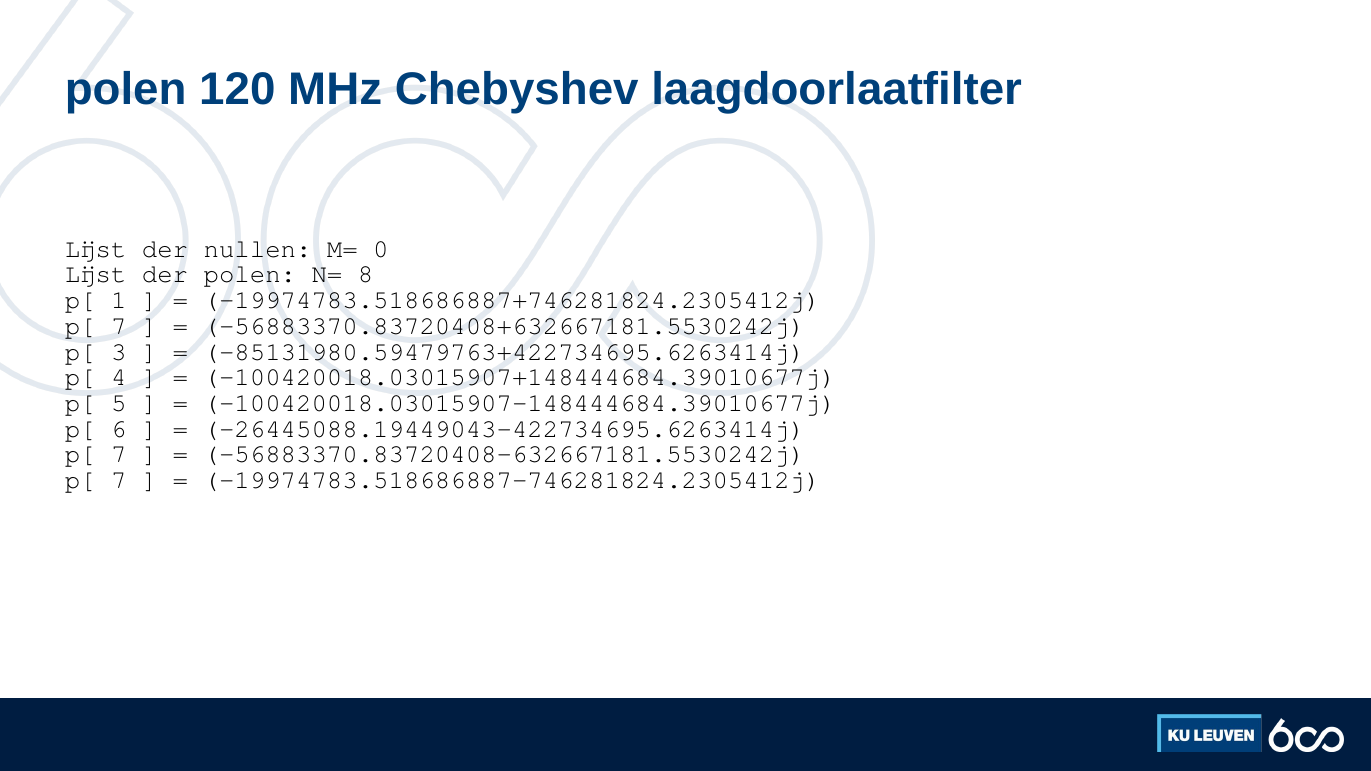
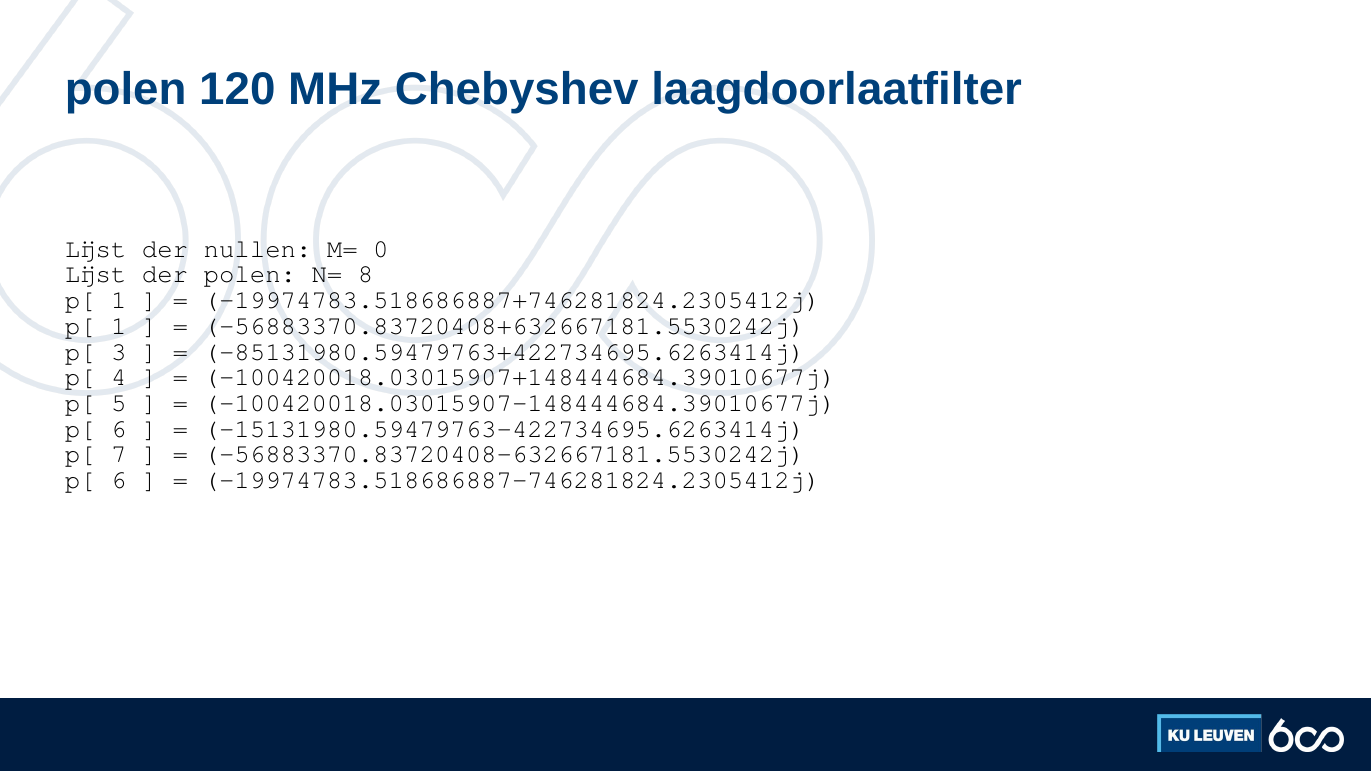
7: 7 -> 1 (119, 326)
-26445088.19449043-422734695.6263414j: -26445088.19449043-422734695.6263414j -> -15131980.59479763-422734695.6263414j (504, 429)
7: 7 -> 6 (119, 480)
